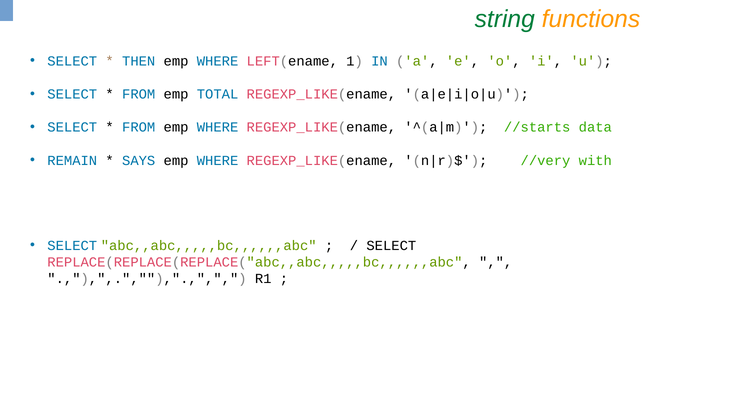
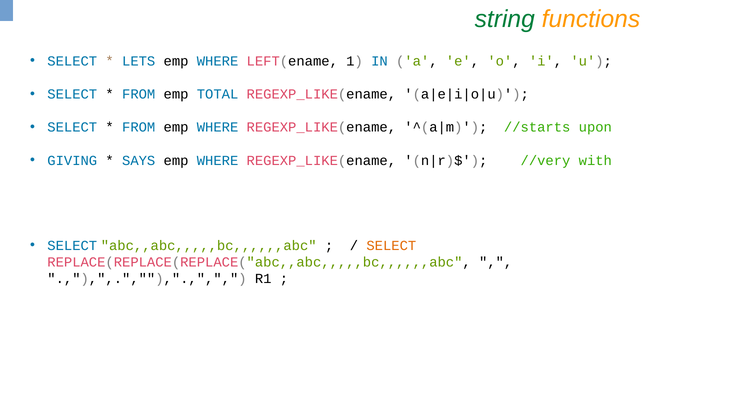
THEN: THEN -> LETS (139, 61)
data: data -> upon (595, 127)
REMAIN: REMAIN -> GIVING (72, 161)
SELECT colour: black -> orange (391, 246)
